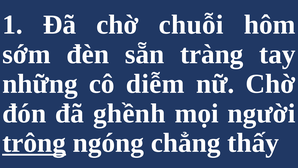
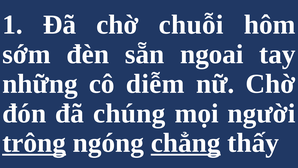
tràng: tràng -> ngoai (212, 54)
ghềnh: ghềnh -> chúng (129, 113)
chẳng underline: none -> present (186, 143)
